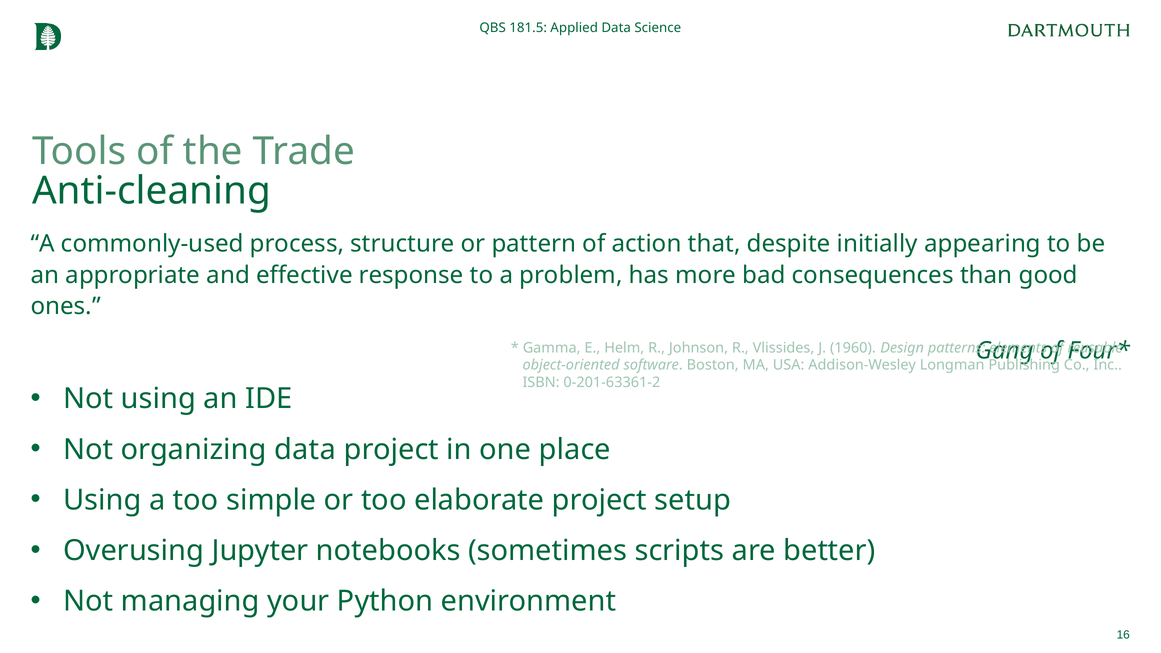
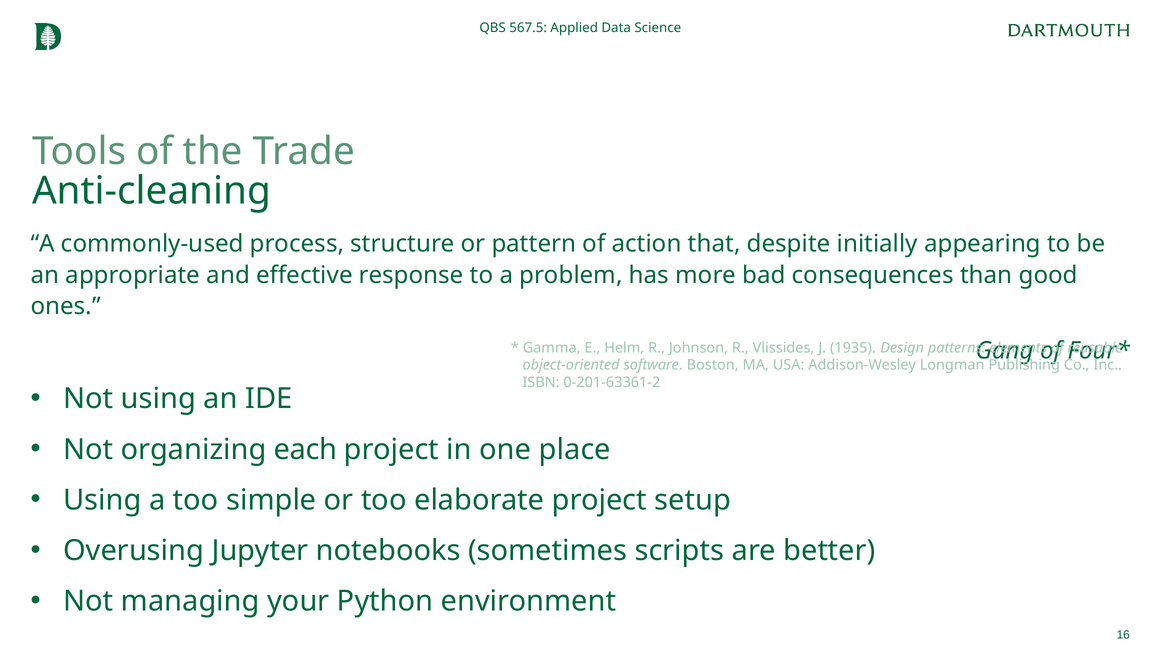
181.5: 181.5 -> 567.5 (528, 28)
1960: 1960 -> 1935 (853, 348)
organizing data: data -> each (305, 450)
